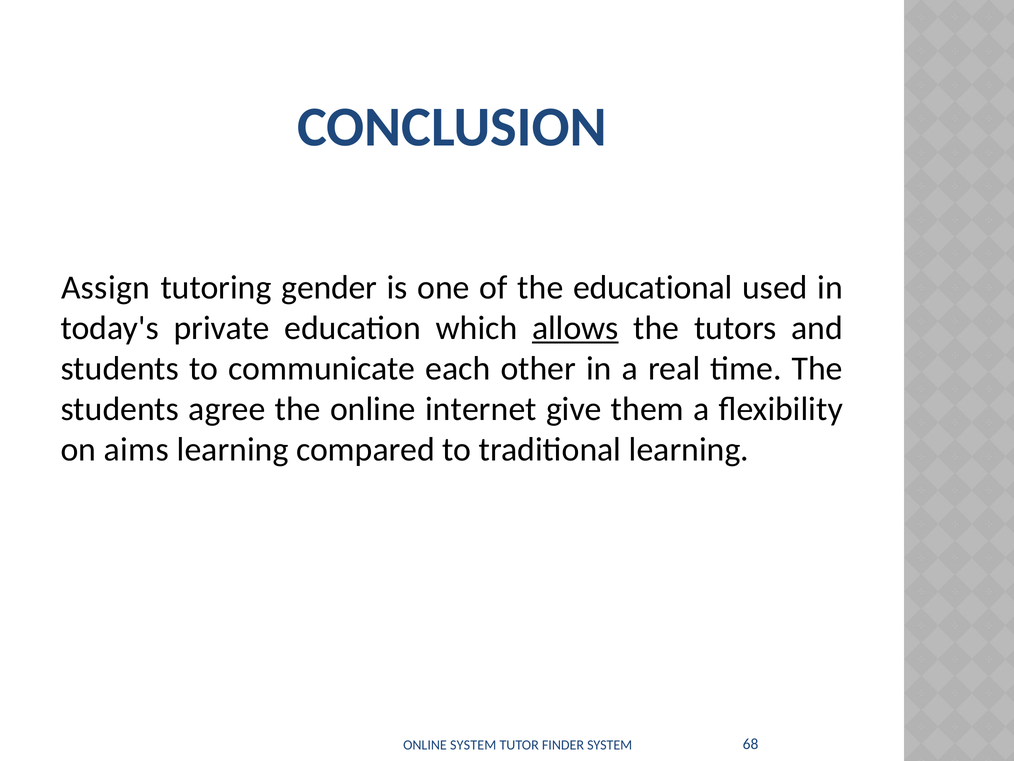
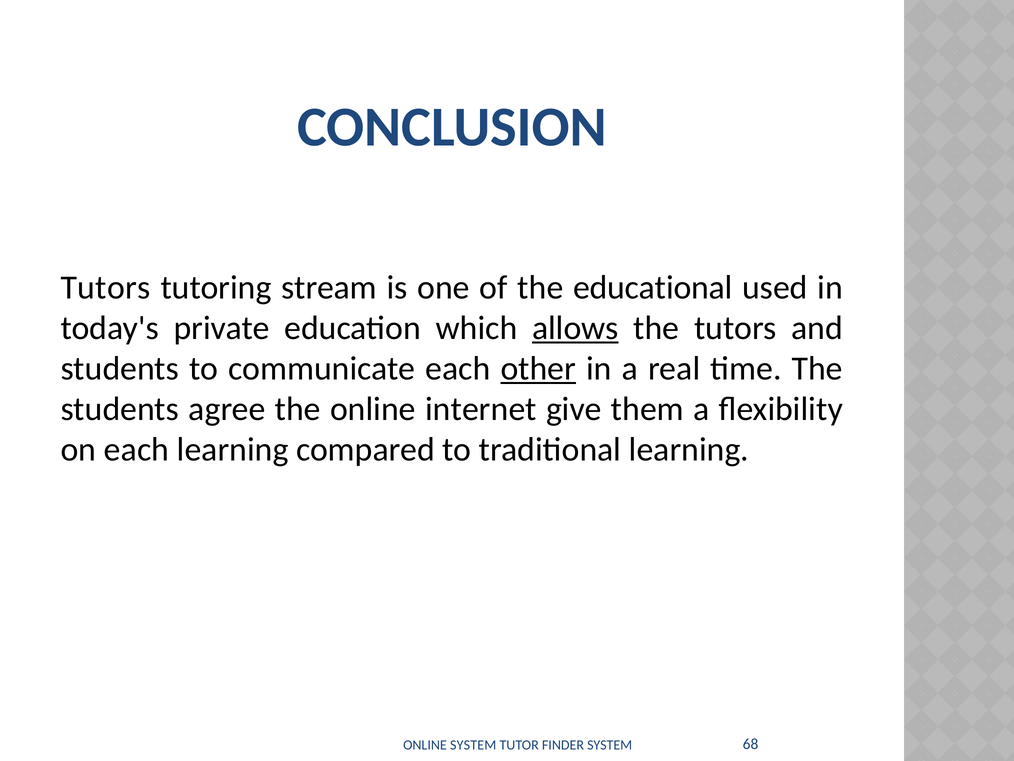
Assign: Assign -> Tutors (106, 287)
gender: gender -> stream (329, 287)
other underline: none -> present (538, 368)
on aims: aims -> each (136, 449)
